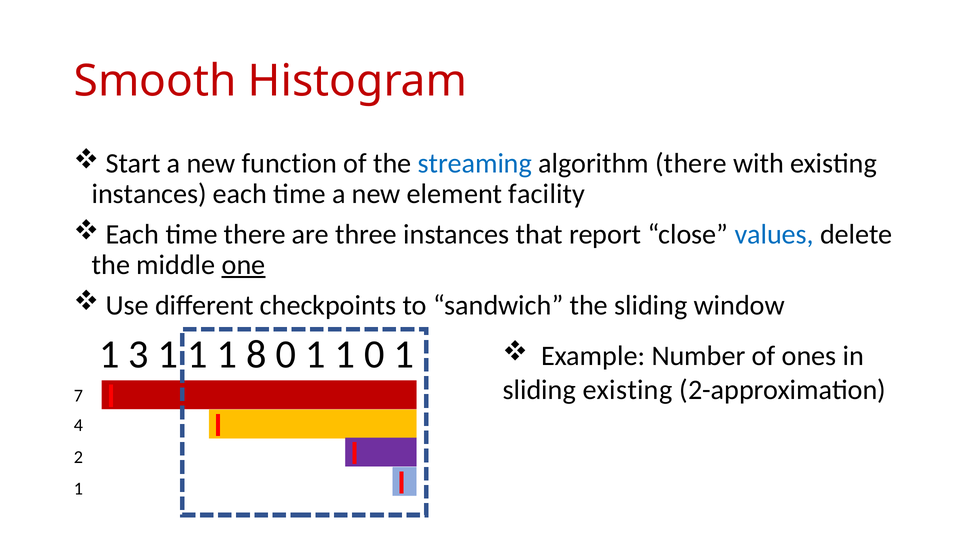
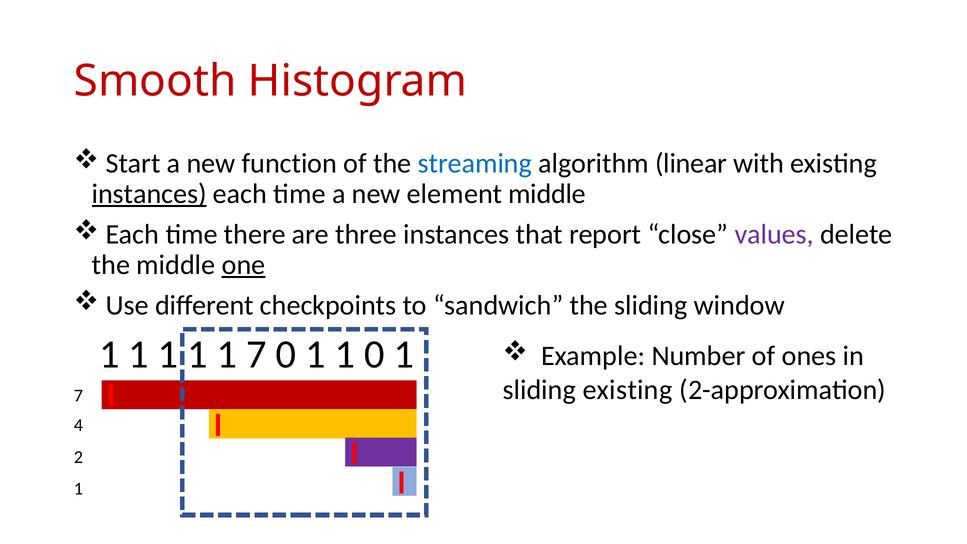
algorithm there: there -> linear (691, 163)
instances underline: none -> present (149, 194)
element facility: facility -> middle (547, 194)
values colour: blue -> purple (774, 234)
3: 3 -> 1 (139, 355)
1 1 8: 8 -> 7 (256, 355)
